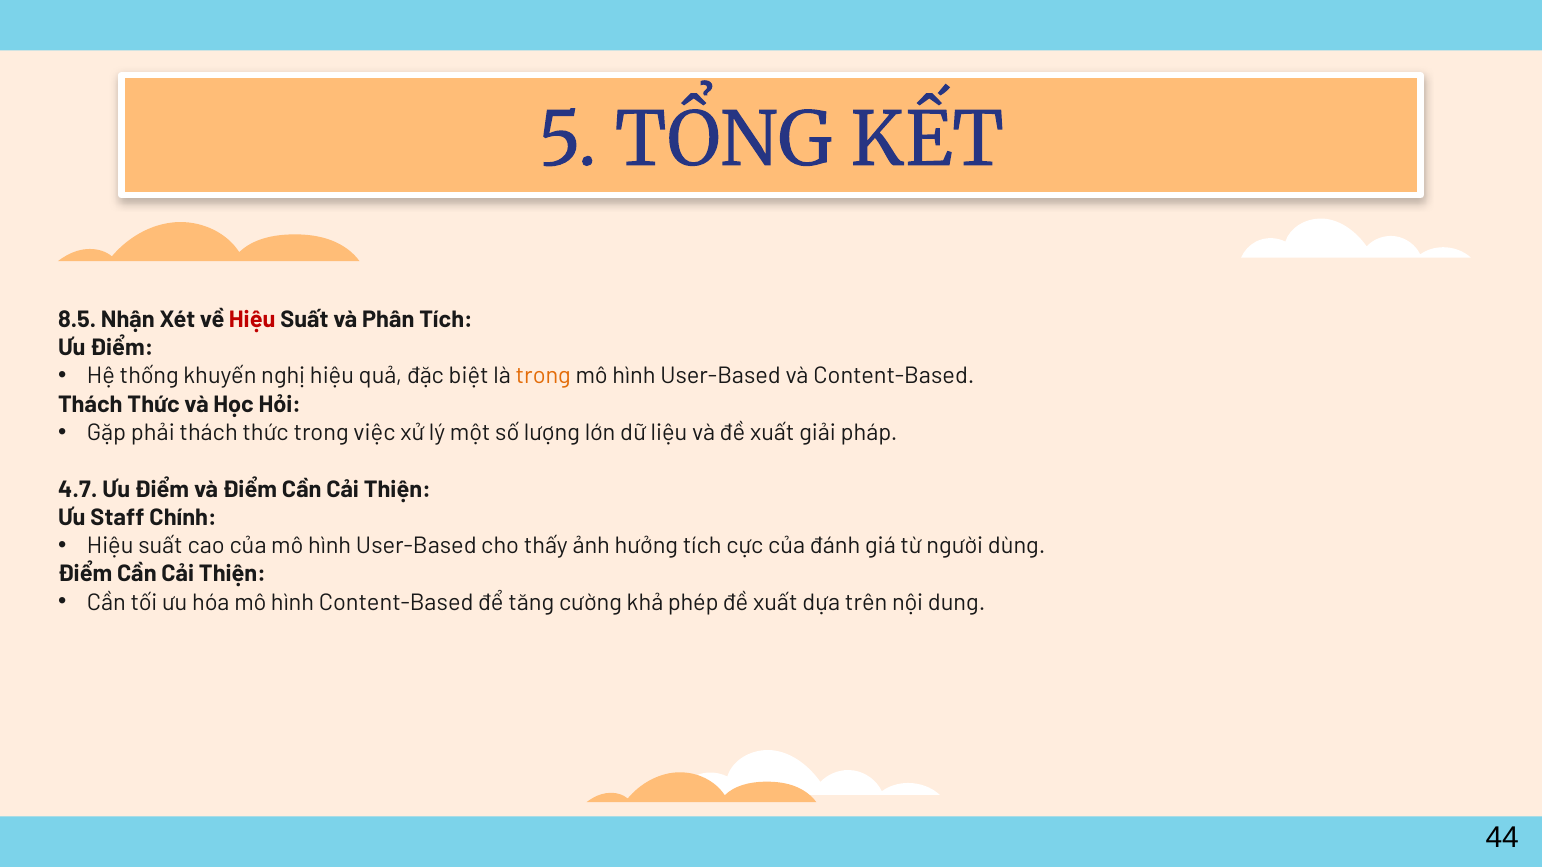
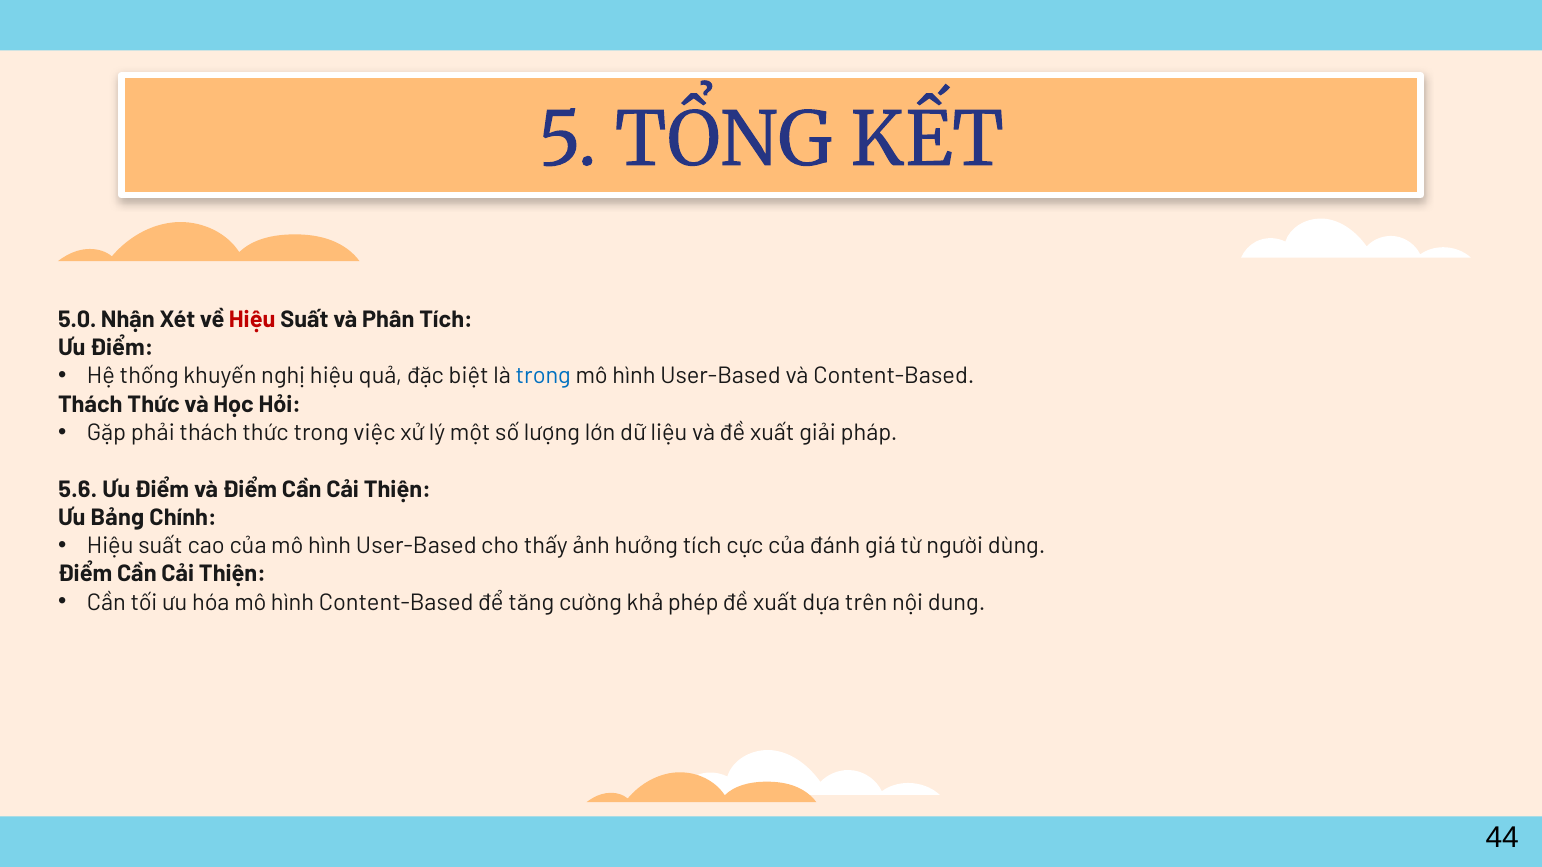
8.5: 8.5 -> 5.0 (77, 320)
trong colour: orange -> blue (543, 376)
4.7: 4.7 -> 5.6 (78, 489)
Staff: Staff -> Bảng (117, 518)
